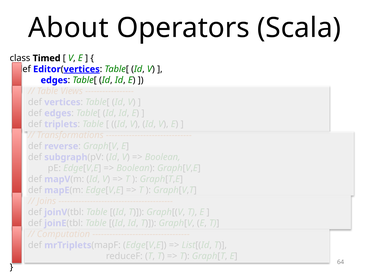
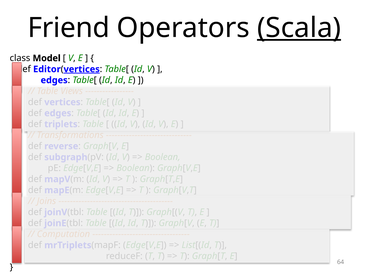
About: About -> Friend (69, 28)
Scala underline: none -> present (299, 28)
Timed: Timed -> Model (47, 58)
